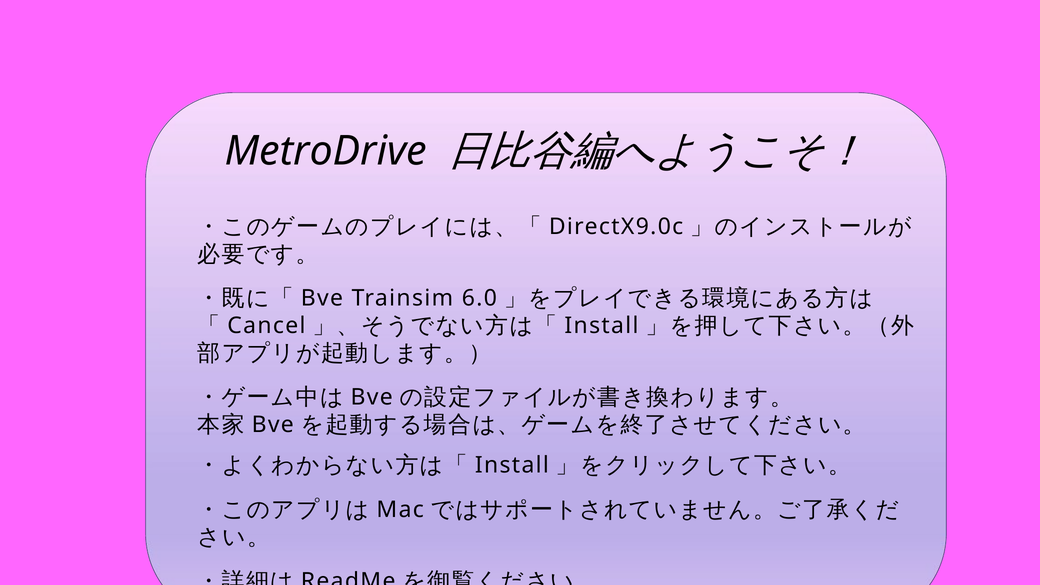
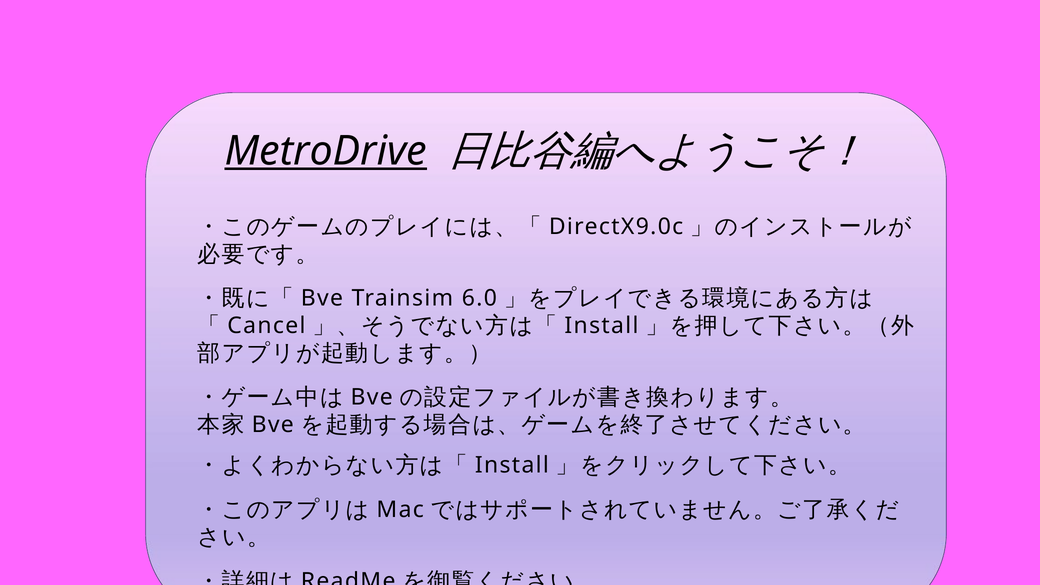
MetroDrive underline: none -> present (326, 151)
